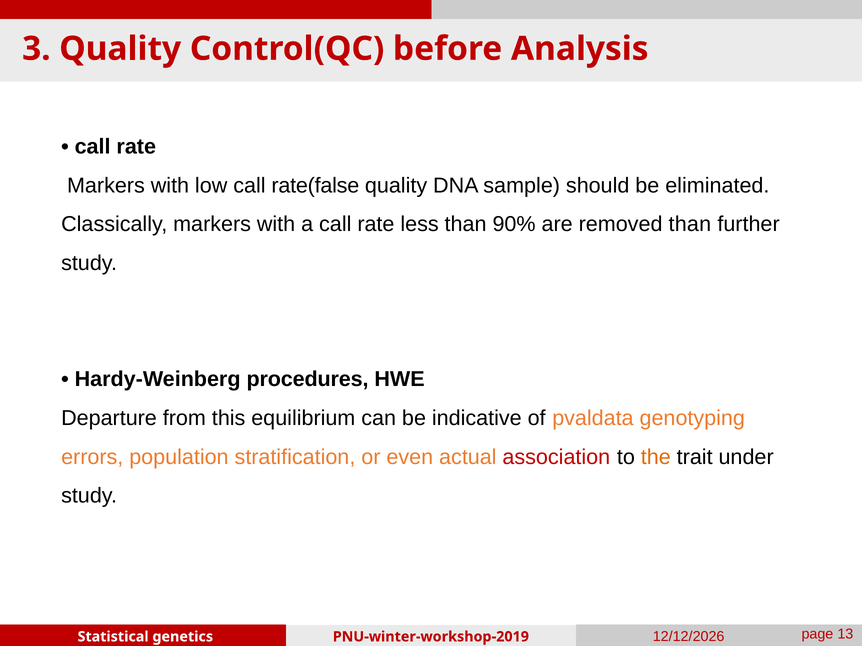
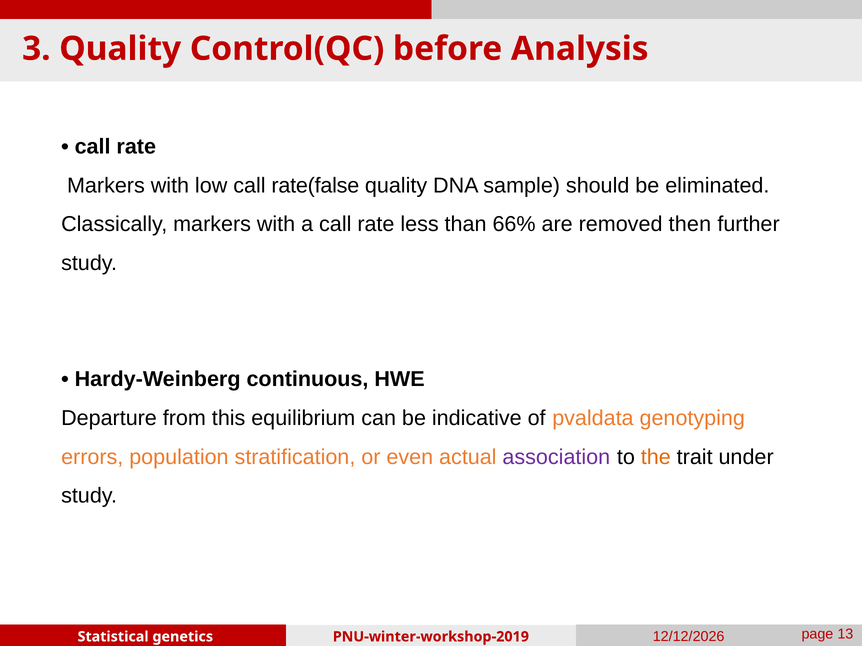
90%: 90% -> 66% (514, 225)
removed than: than -> then (690, 225)
procedures: procedures -> continuous (307, 380)
association colour: red -> purple (556, 457)
